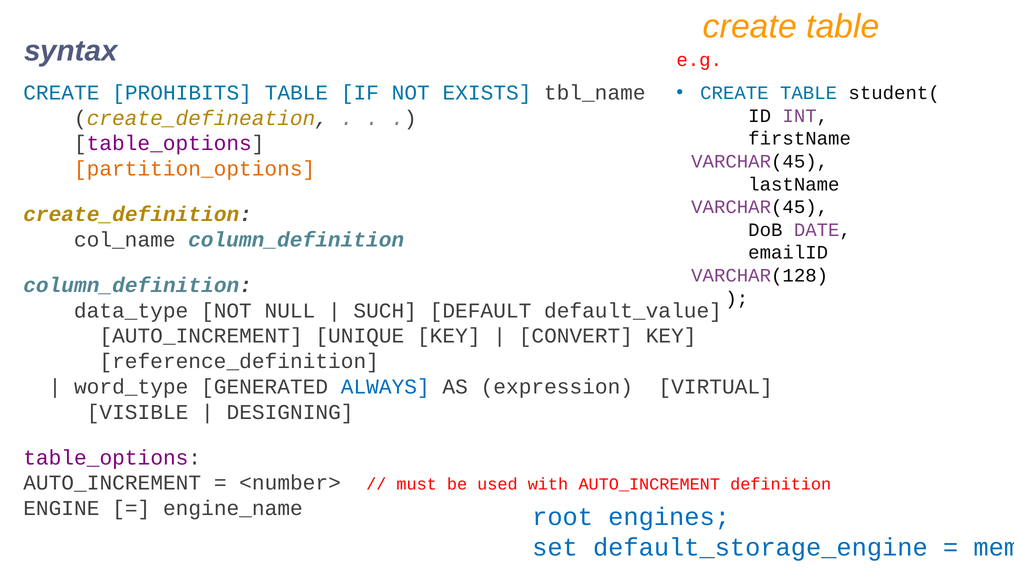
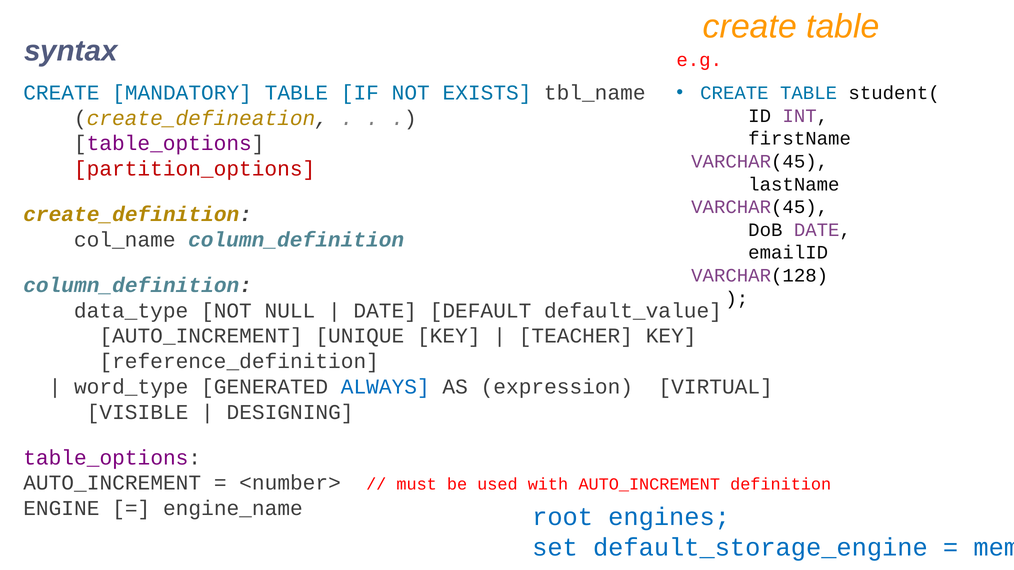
PROHIBITS: PROHIBITS -> MANDATORY (182, 93)
partition_options colour: orange -> red (195, 169)
SUCH: SUCH -> DATE (385, 311)
CONVERT: CONVERT -> TEACHER (576, 336)
